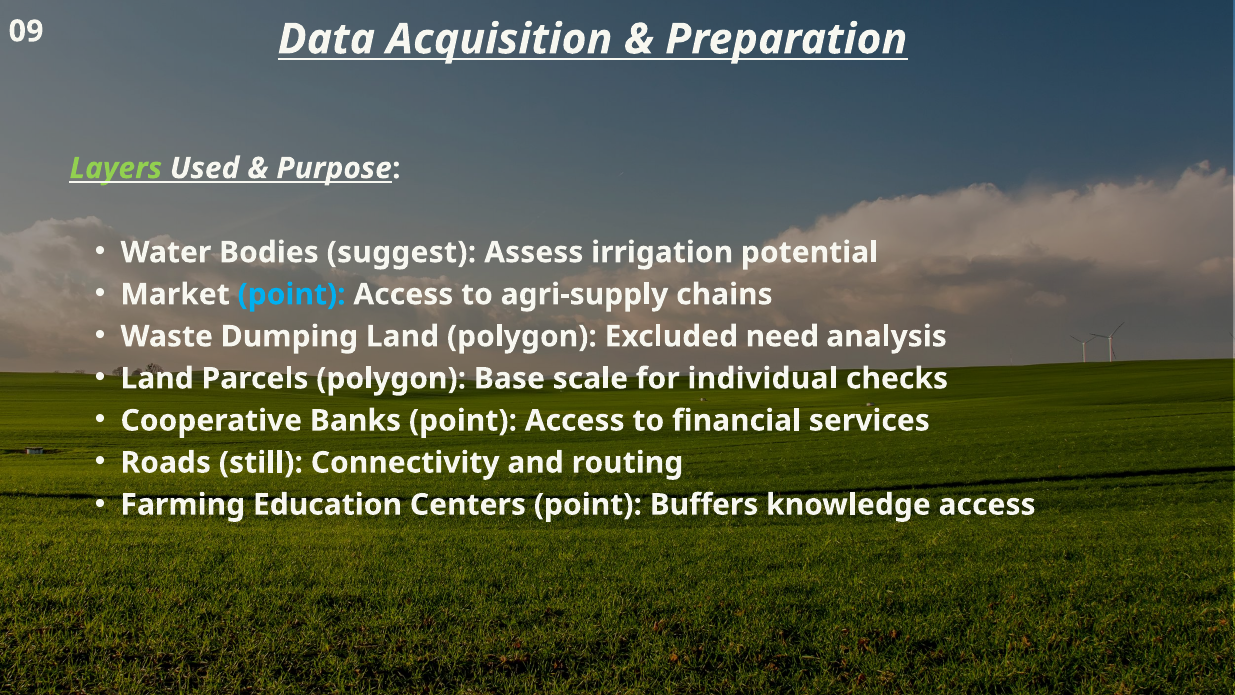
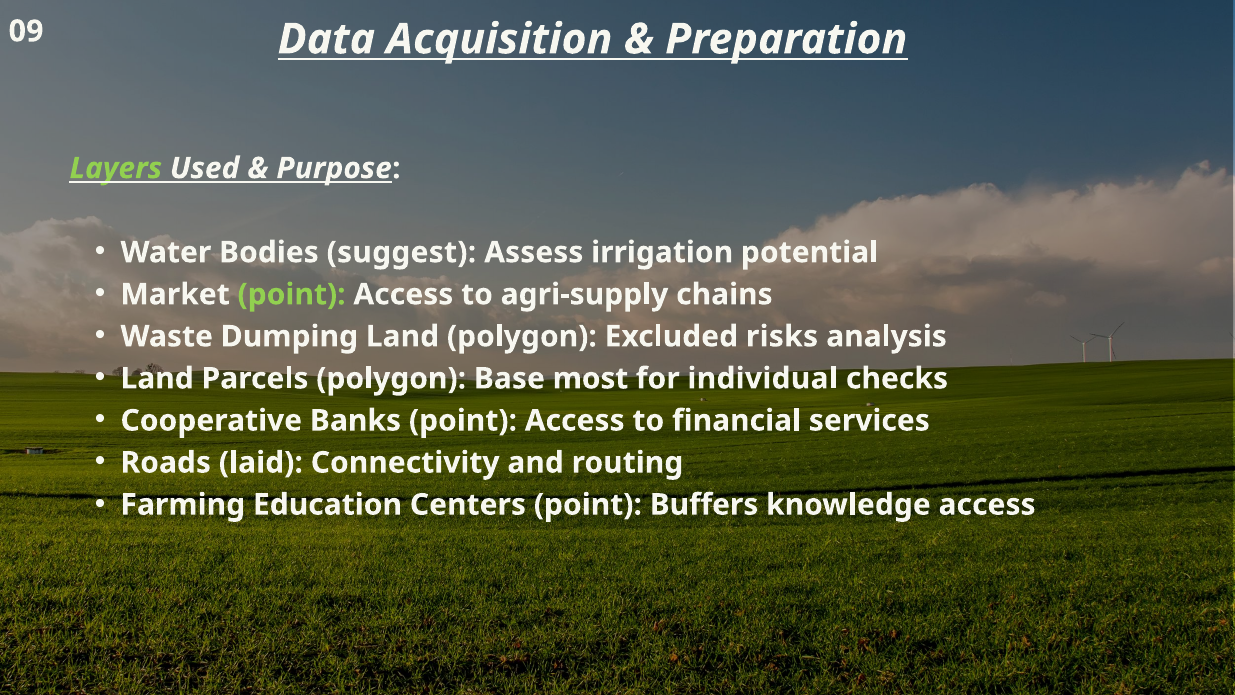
point colour: light blue -> light green (292, 294)
need: need -> risks (782, 336)
scale: scale -> most (590, 378)
still: still -> laid (261, 462)
